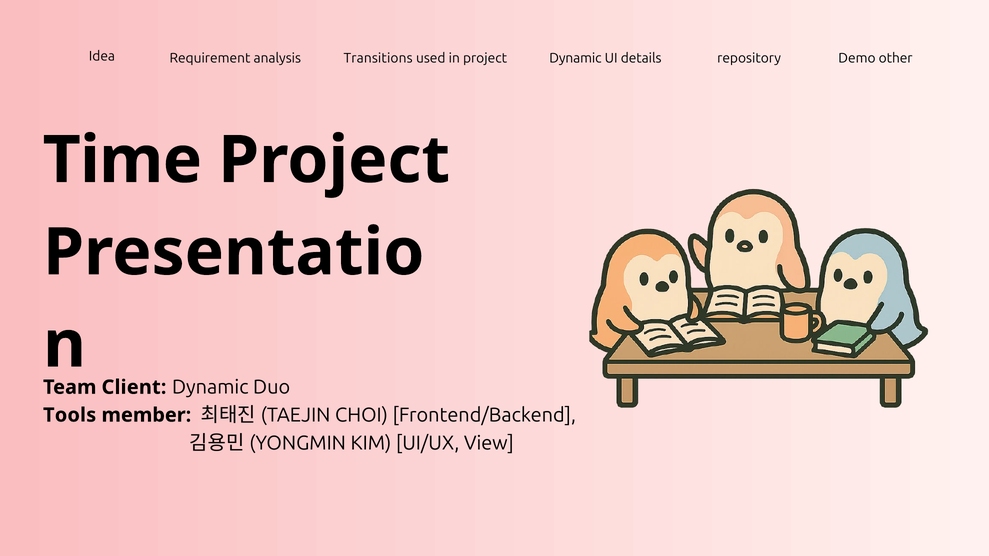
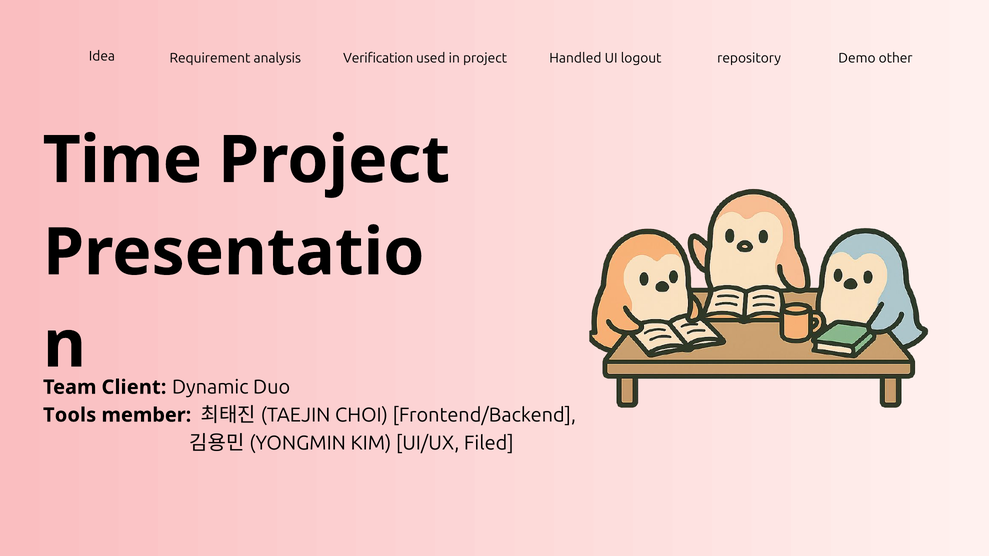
Transitions: Transitions -> Verification (378, 58)
project Dynamic: Dynamic -> Handled (575, 58)
details: details -> logout (641, 58)
View: View -> Filed (489, 443)
